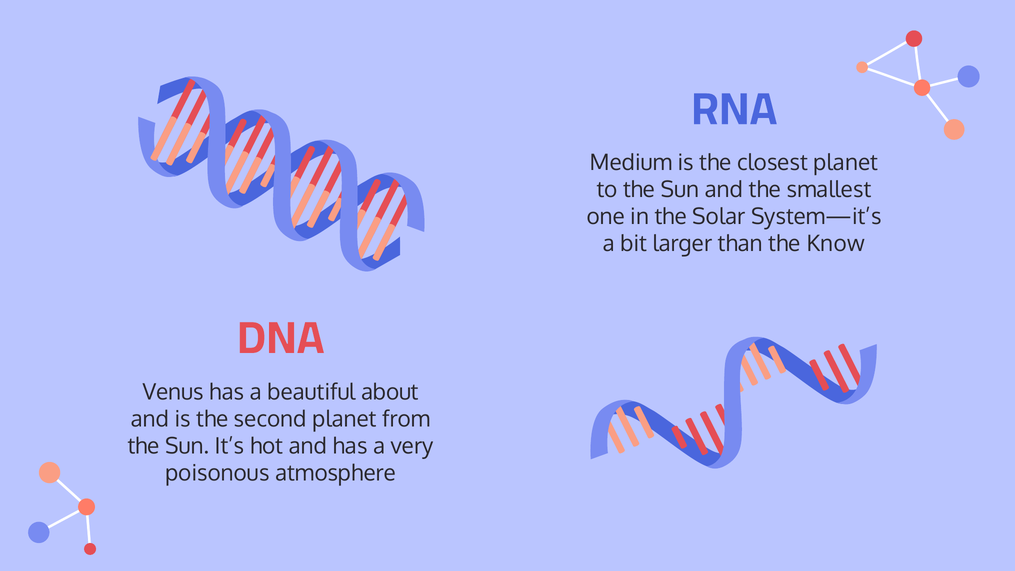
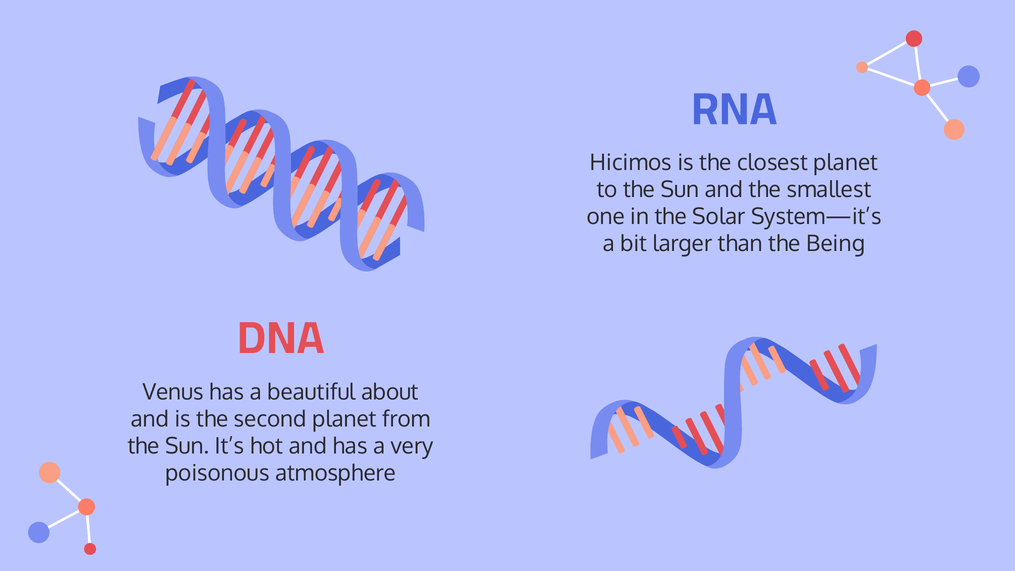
Medium: Medium -> Hicimos (631, 163)
Know: Know -> Being (836, 244)
